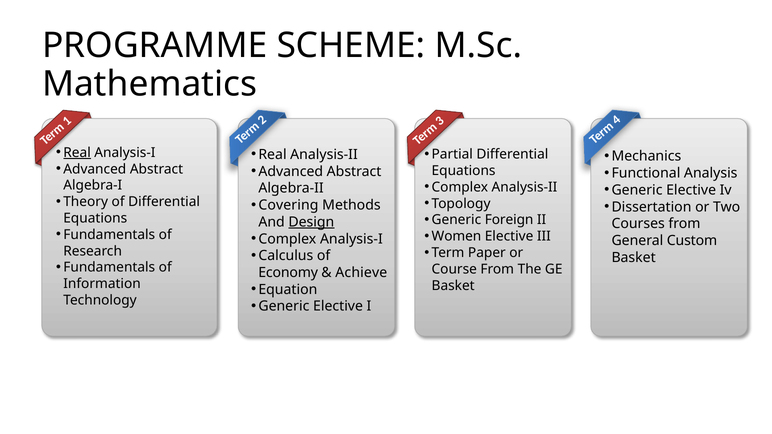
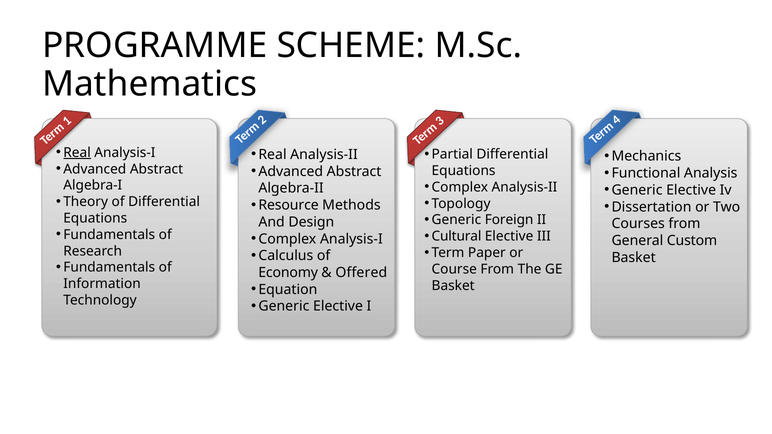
Covering: Covering -> Resource (289, 205)
Design underline: present -> none (311, 222)
Women: Women -> Cultural (456, 236)
Achieve: Achieve -> Offered (361, 273)
